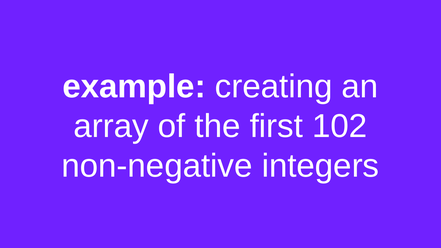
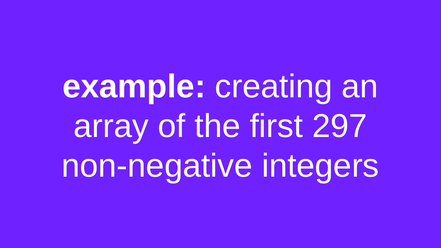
102: 102 -> 297 (340, 126)
